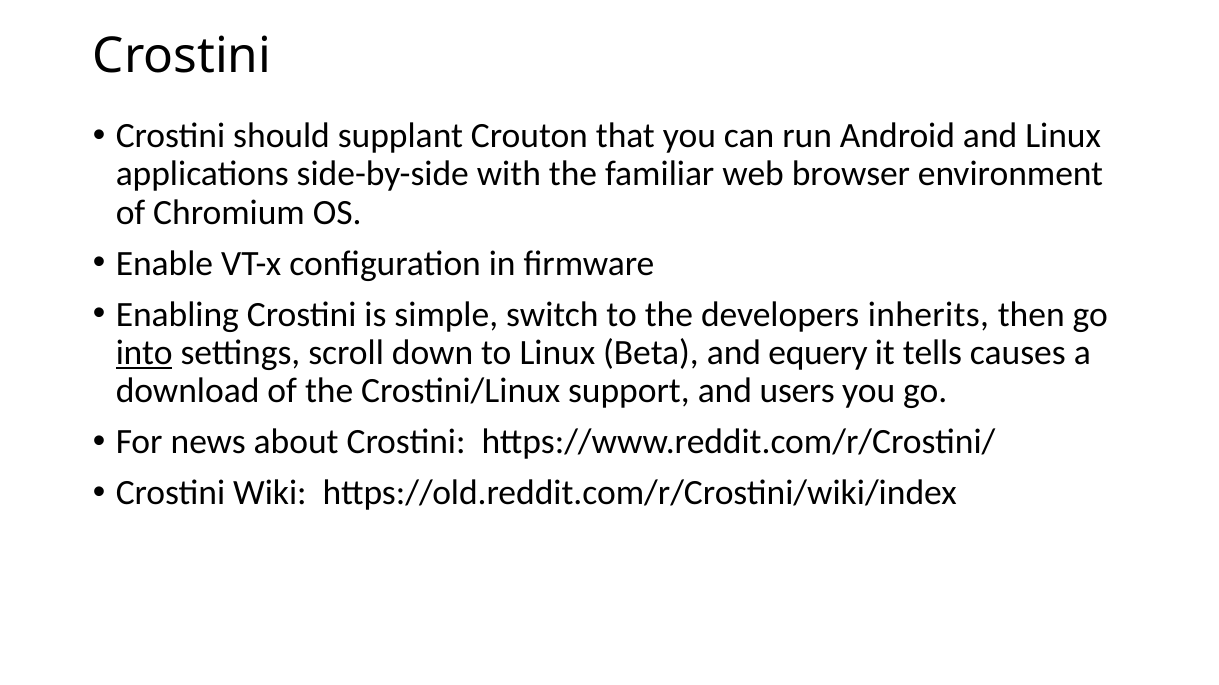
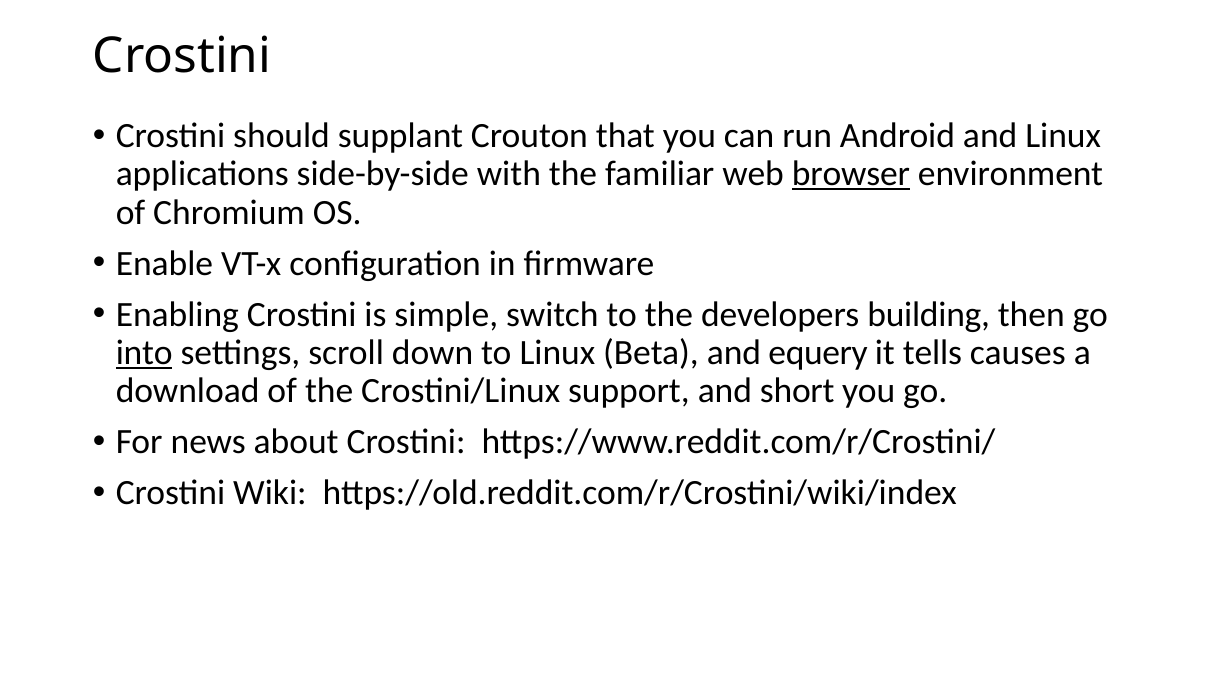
browser underline: none -> present (851, 174)
inherits: inherits -> building (929, 315)
users: users -> short (797, 391)
